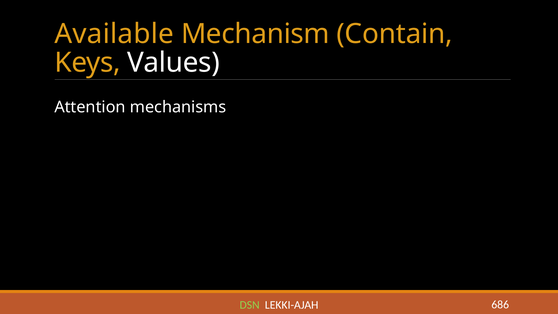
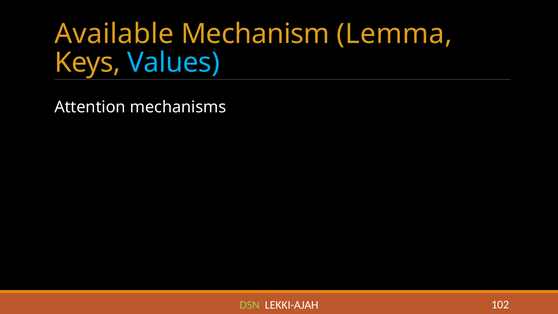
Contain: Contain -> Lemma (394, 34)
Values colour: white -> light blue (173, 63)
686: 686 -> 102 (500, 305)
